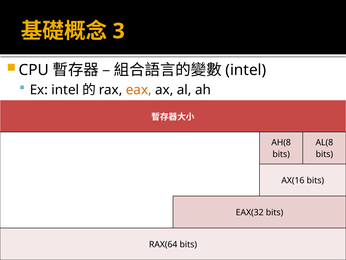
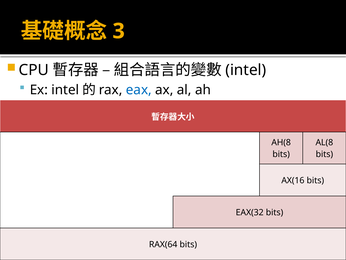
eax colour: orange -> blue (139, 90)
